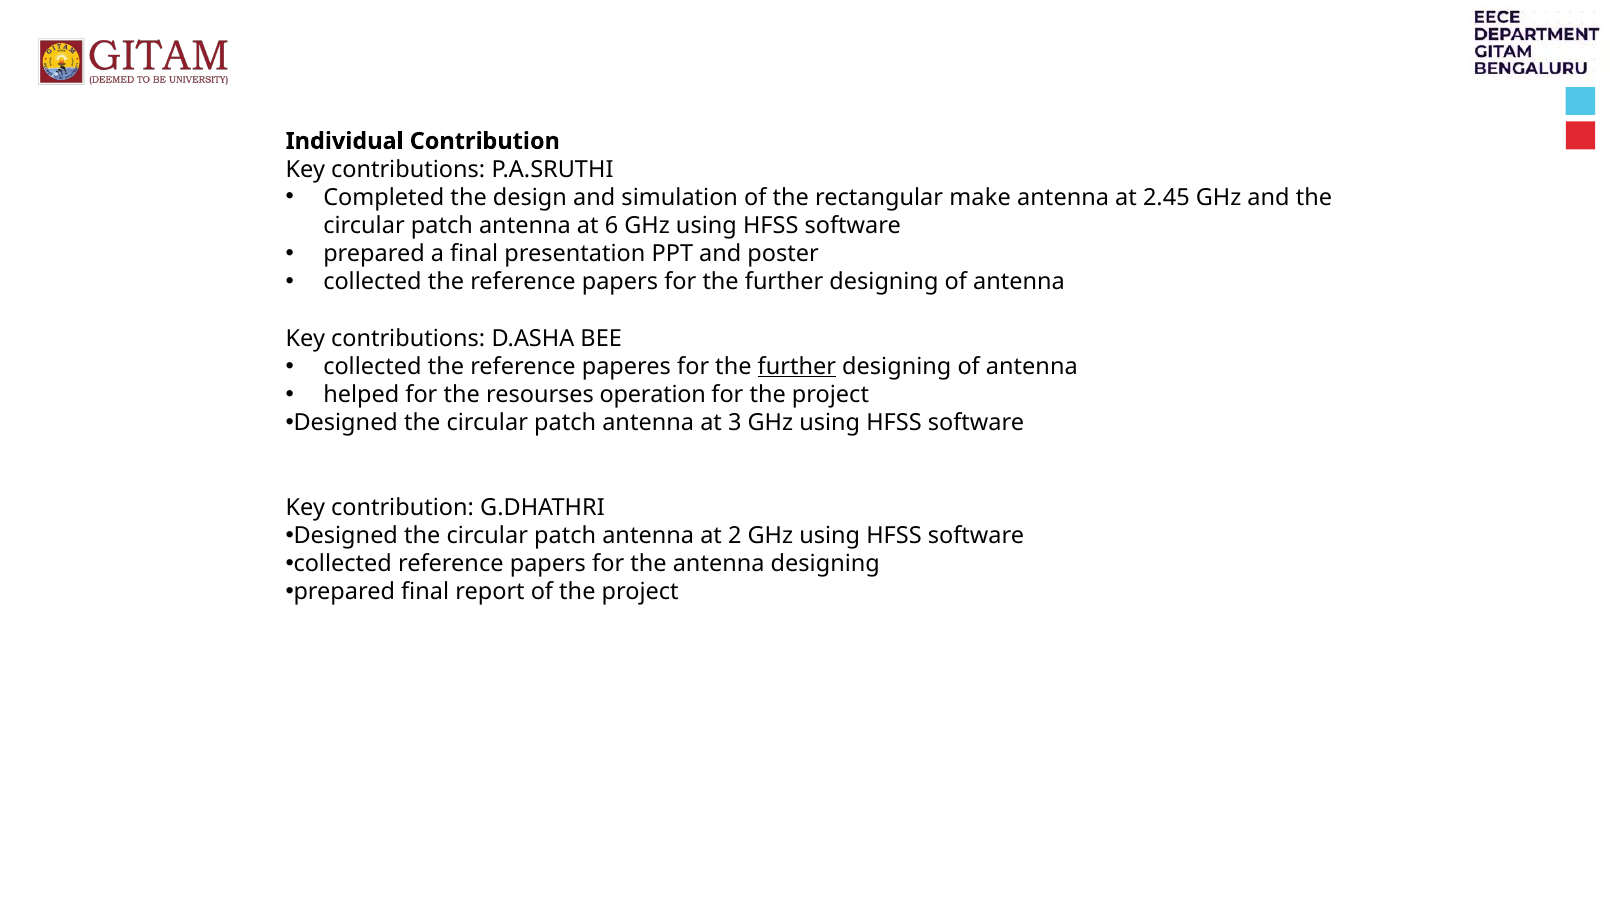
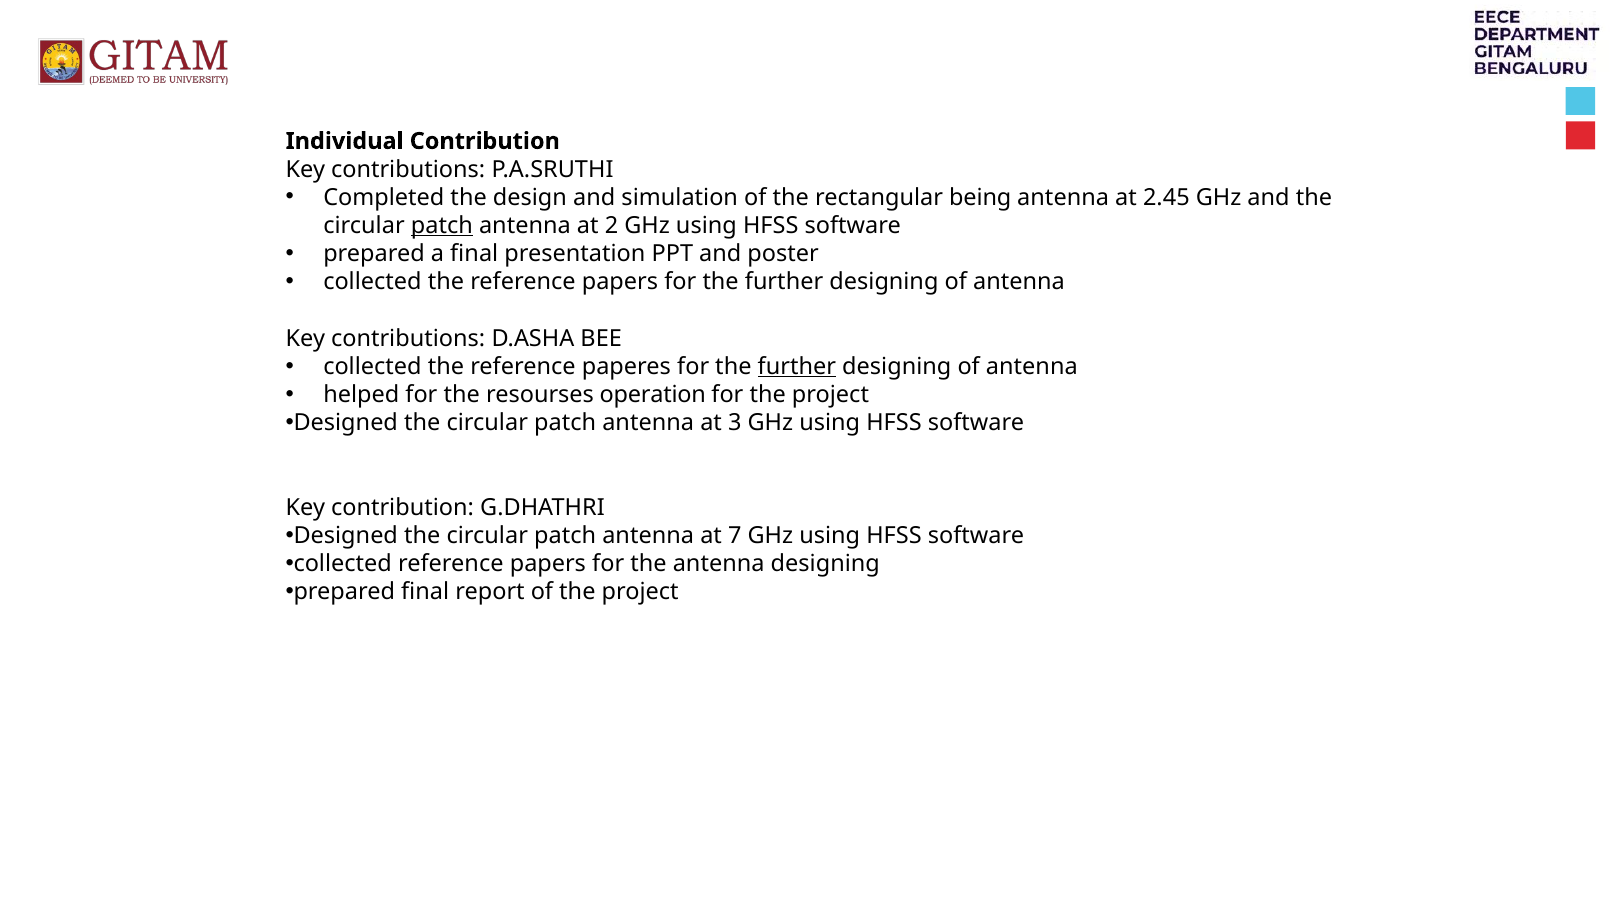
make: make -> being (980, 198)
patch underline: none -> present (442, 226)
6: 6 -> 2 (611, 226)
2: 2 -> 7 (735, 536)
